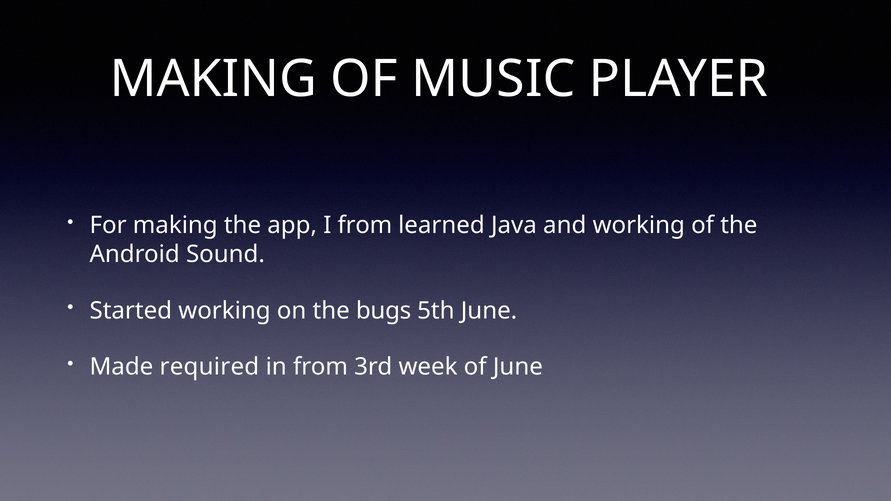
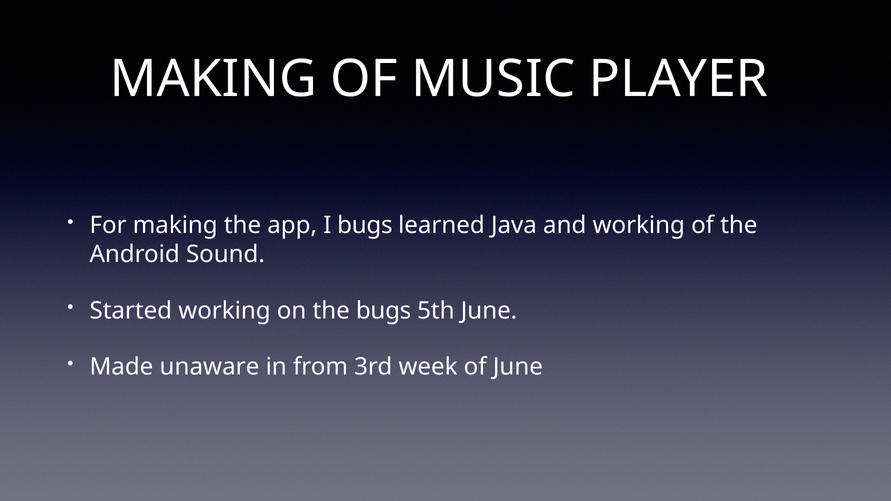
I from: from -> bugs (365, 226)
required: required -> unaware (209, 367)
